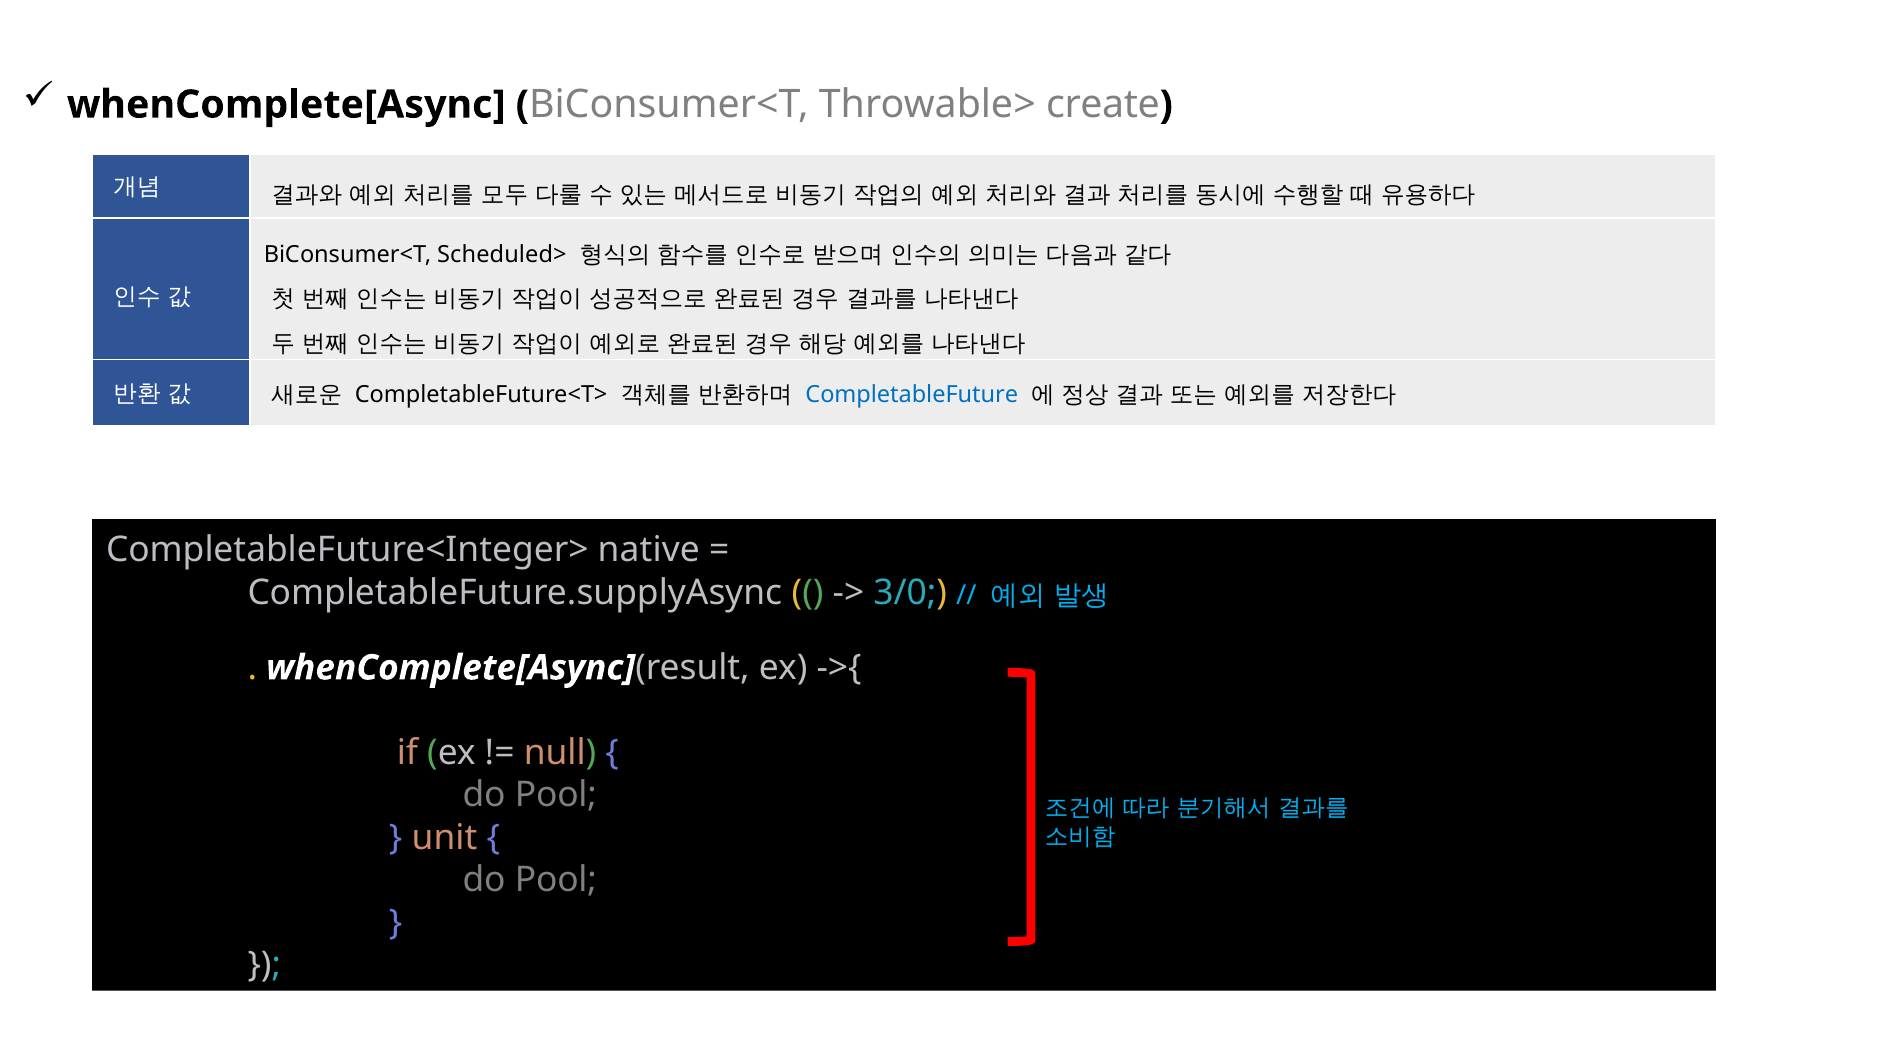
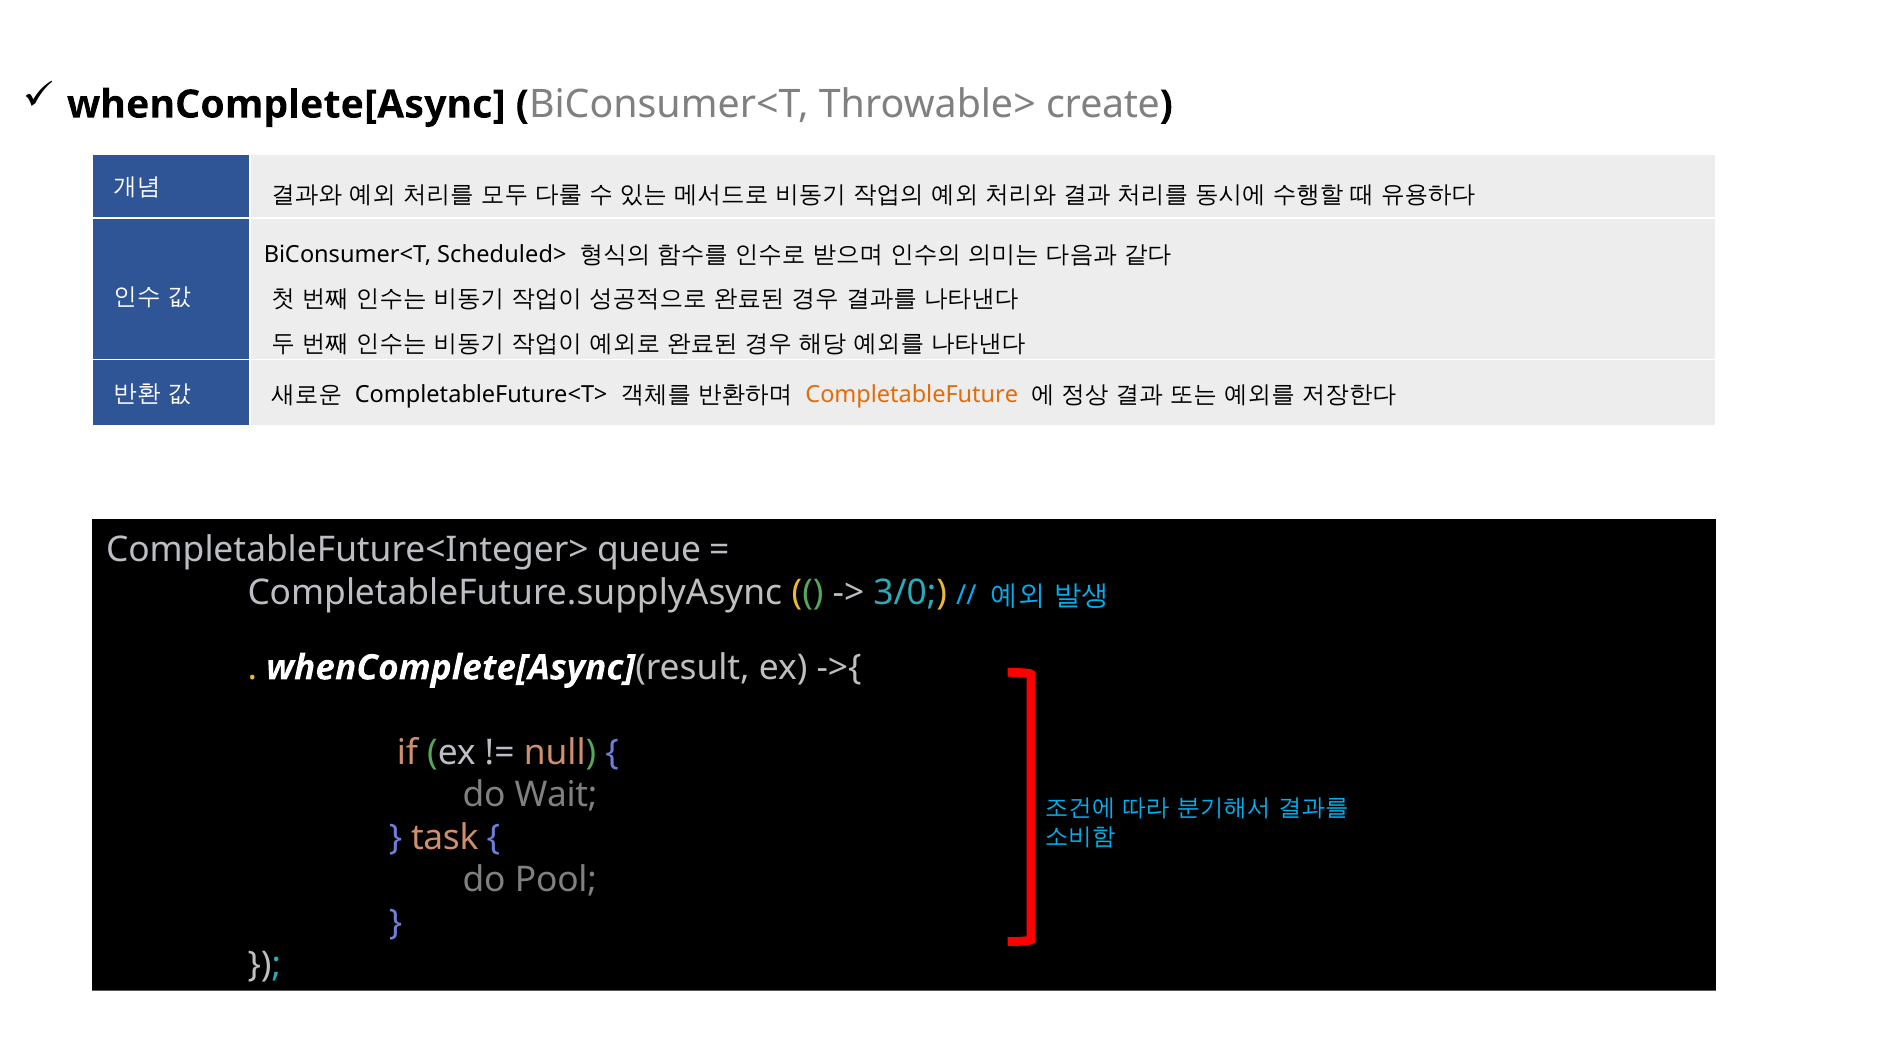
CompletableFuture colour: blue -> orange (912, 395)
native: native -> queue (649, 550)
Pool: Pool -> Wait (556, 795)
unit: unit -> task (445, 837)
